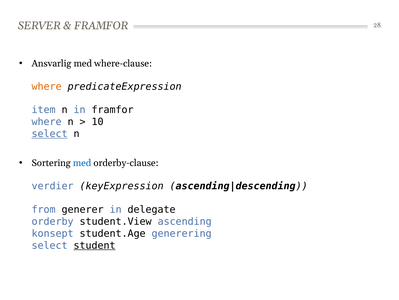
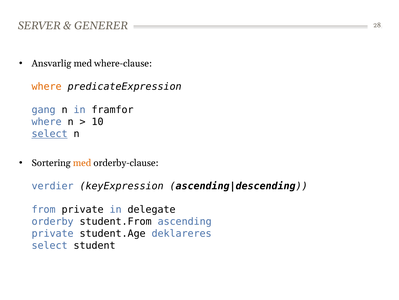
FRAMFOR: FRAMFOR -> GENERER (101, 26)
item: item -> gang (44, 110)
med colour: blue -> orange (82, 163)
from generer: generer -> private (83, 209)
student.View: student.View -> student.From (116, 221)
konsept: konsept -> private (53, 233)
generering: generering -> deklareres (182, 233)
student underline: present -> none (95, 245)
